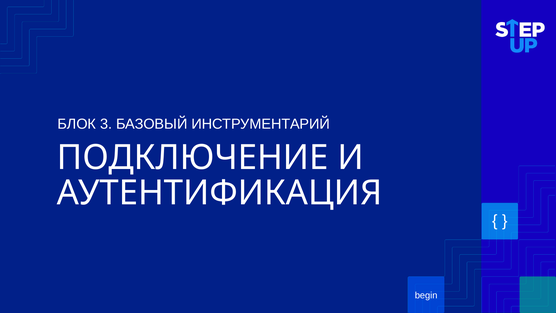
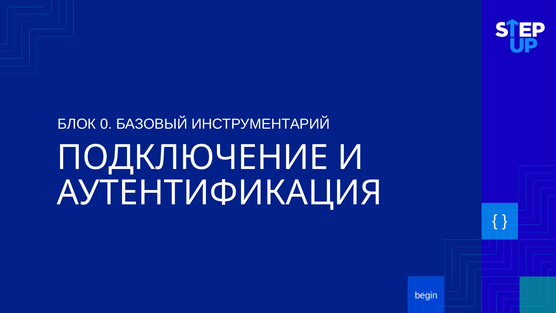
3: 3 -> 0 (106, 124)
